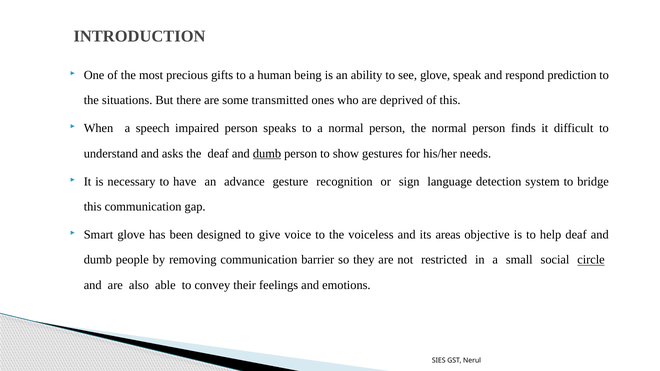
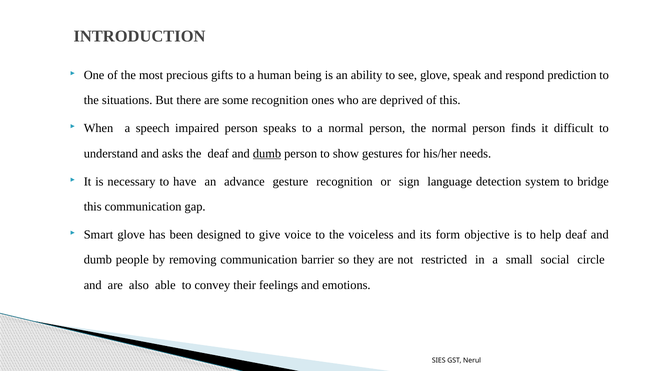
some transmitted: transmitted -> recognition (280, 100)
areas: areas -> form (448, 235)
circle underline: present -> none (591, 260)
